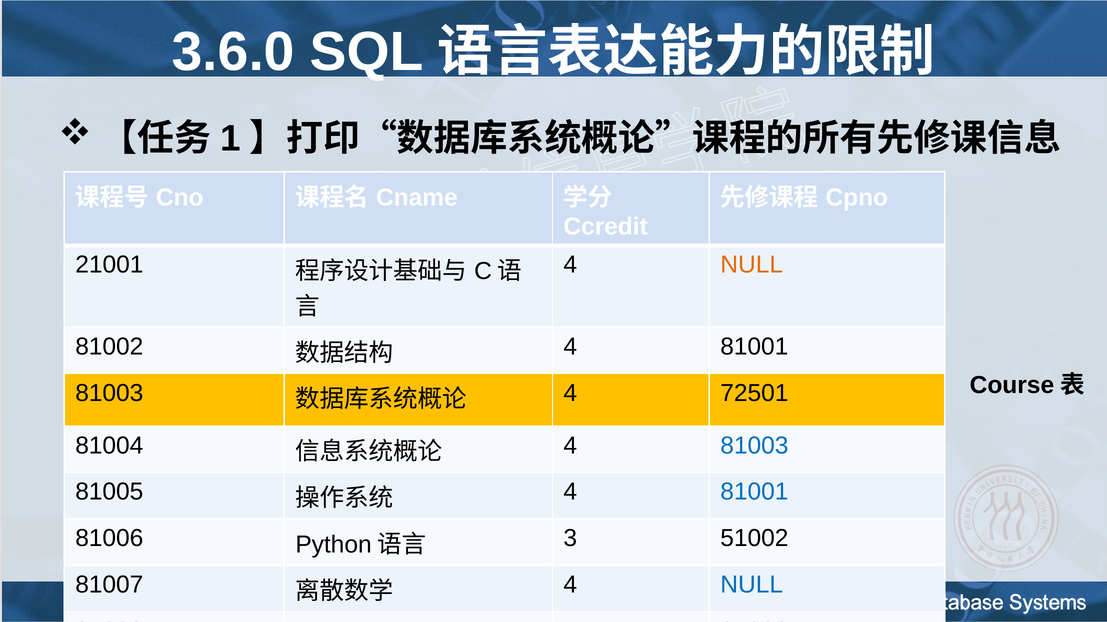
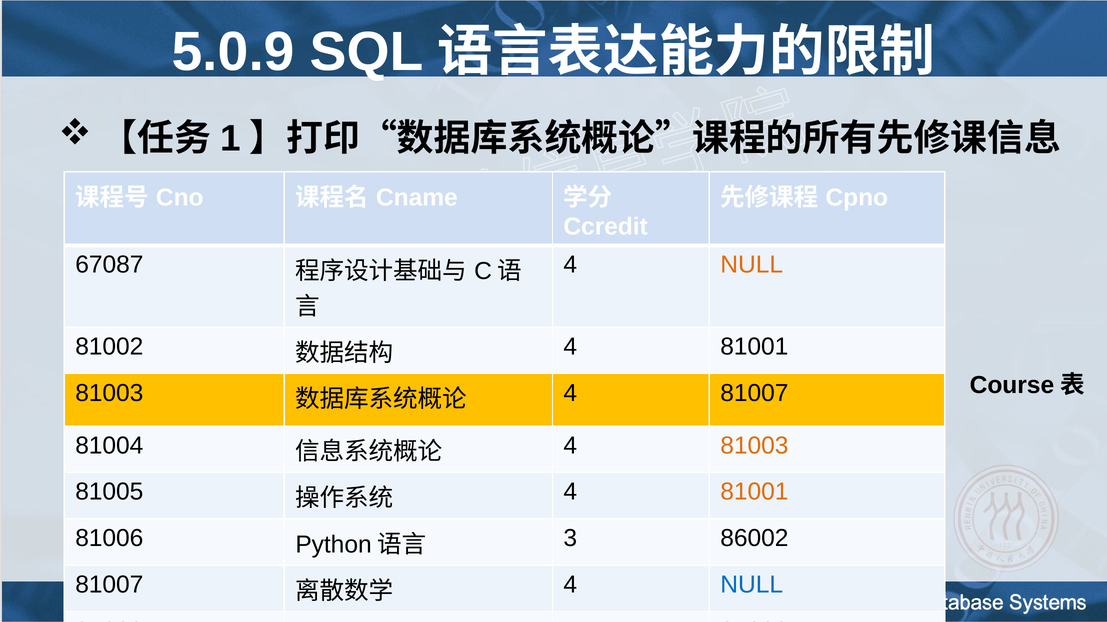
3.6.0: 3.6.0 -> 5.0.9 (233, 52)
21001: 21001 -> 67087 (109, 265)
4 72501: 72501 -> 81007 (754, 394)
81003 colour: blue -> orange (754, 446)
81001 colour: blue -> orange (754, 492)
51002: 51002 -> 86002 (754, 539)
